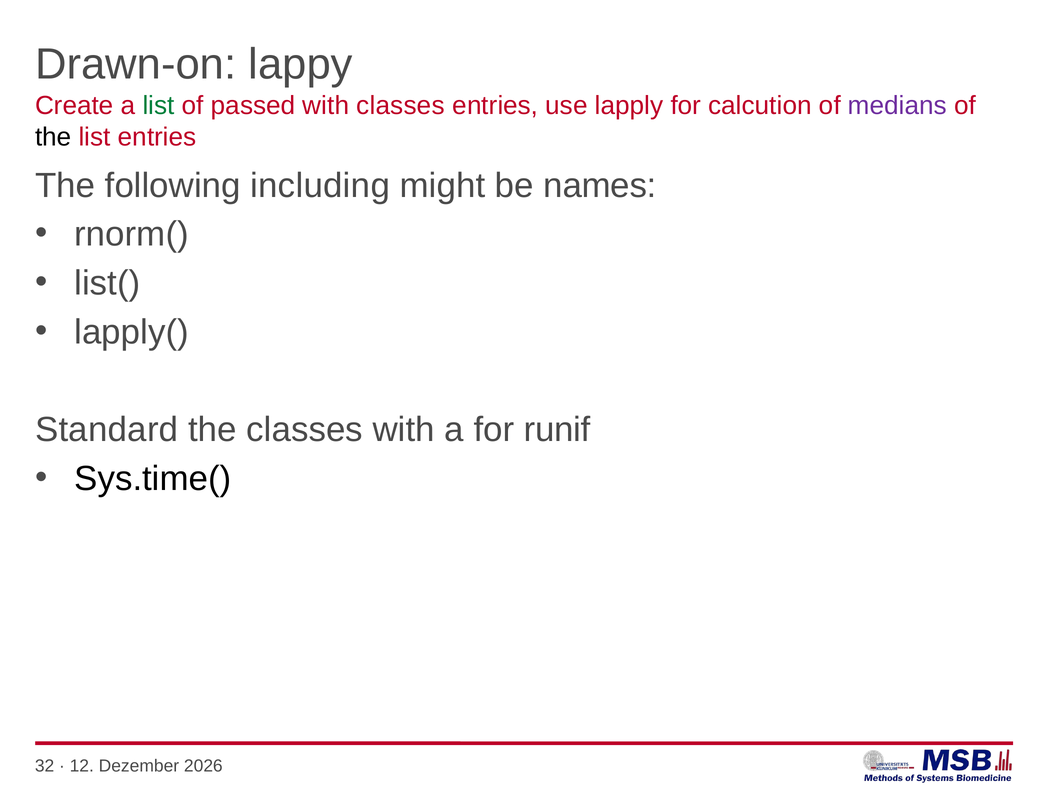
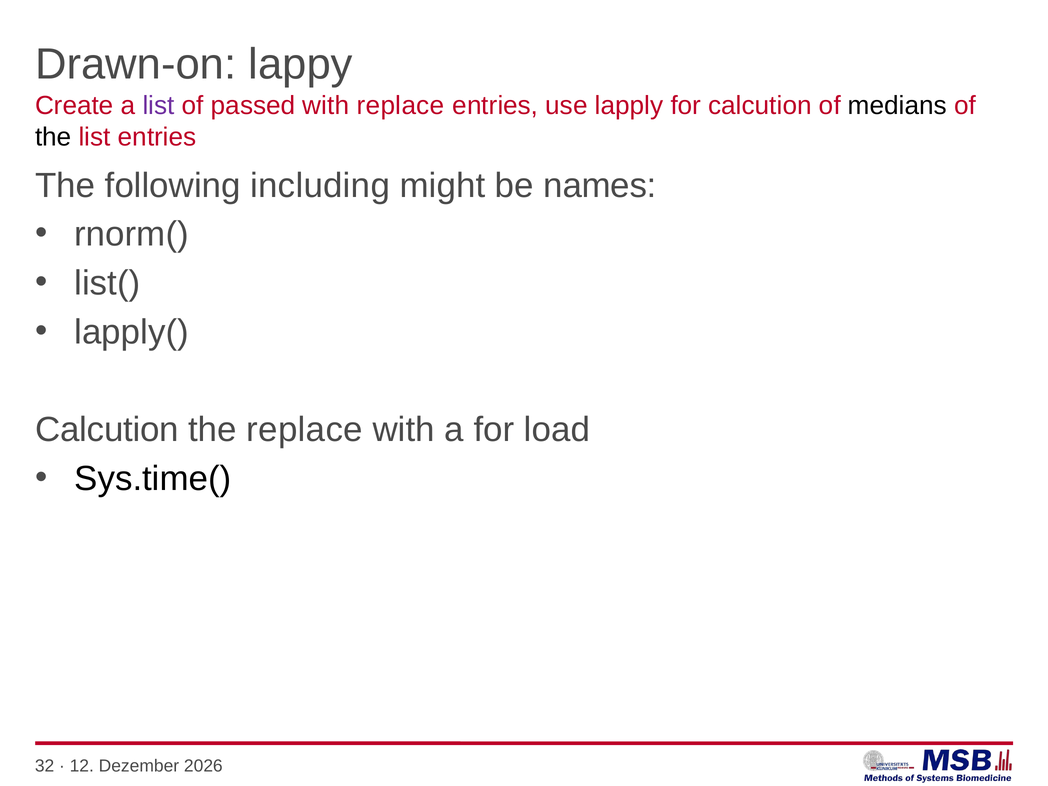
list colour: green -> purple (159, 106)
with classes: classes -> replace (401, 106)
medians colour: purple -> black (897, 106)
Standard: Standard -> Calcution (107, 430)
the classes: classes -> replace (305, 430)
runif: runif -> load (557, 430)
